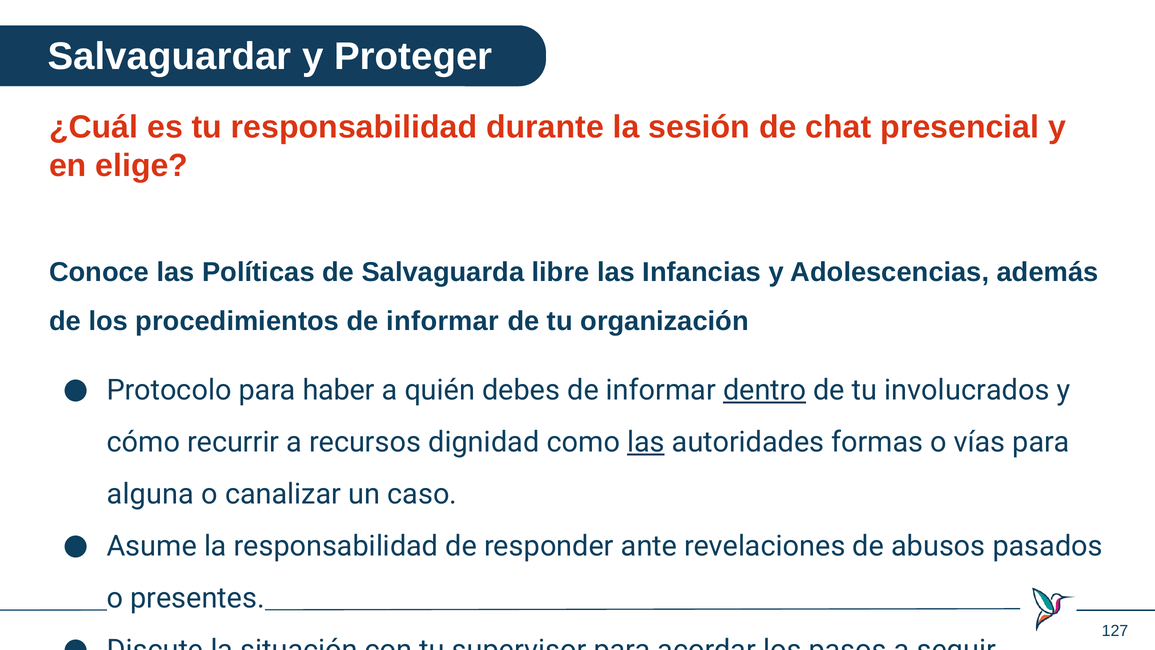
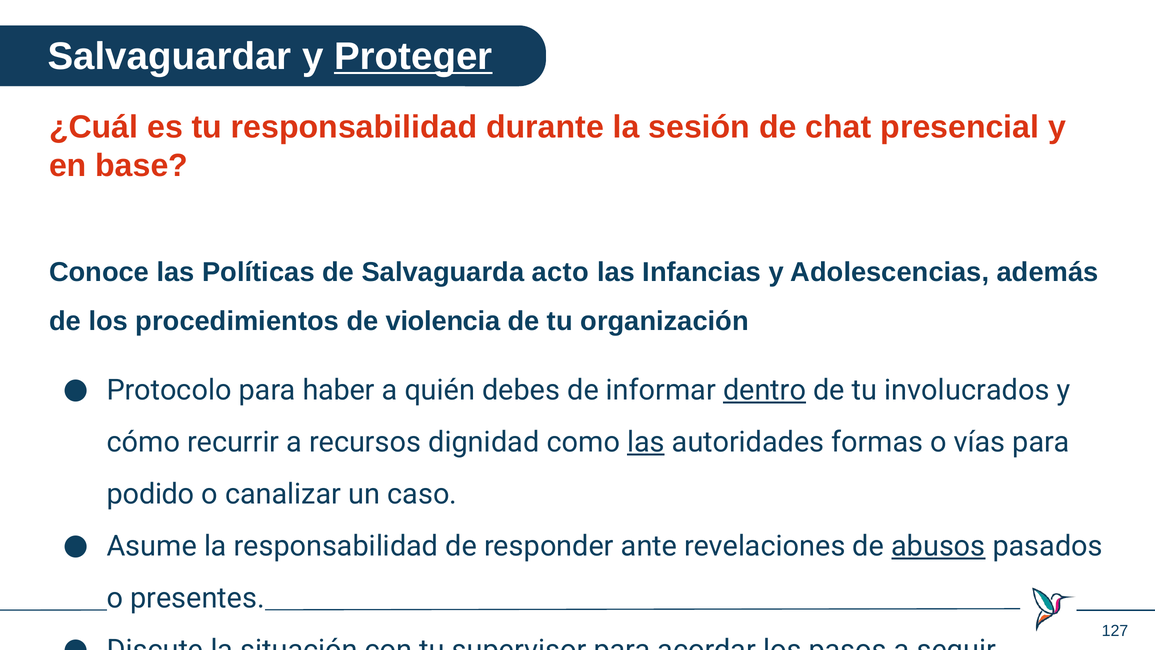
Proteger underline: none -> present (413, 56)
elige: elige -> base (142, 166)
libre: libre -> acto (560, 272)
procedimientos de informar: informar -> violencia (443, 321)
alguna: alguna -> podido (151, 494)
abusos underline: none -> present (938, 546)
